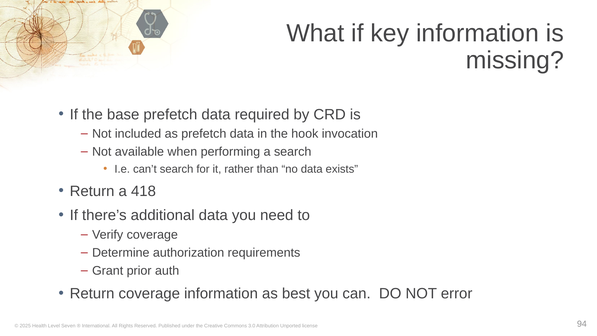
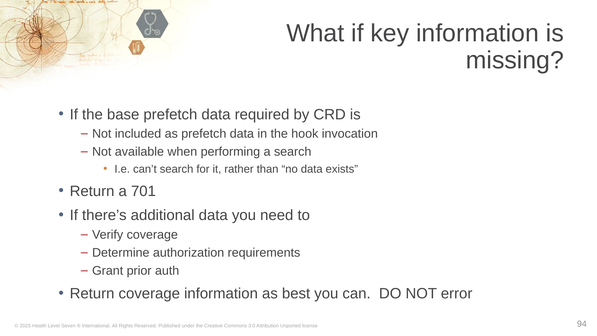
418: 418 -> 701 (143, 191)
